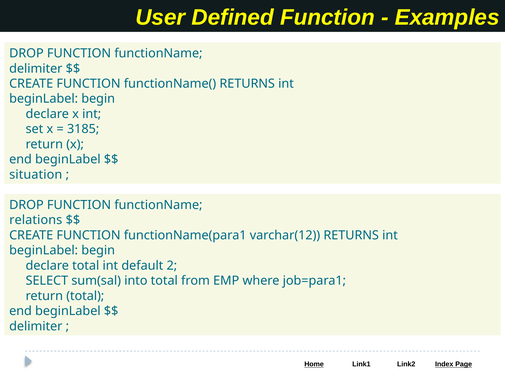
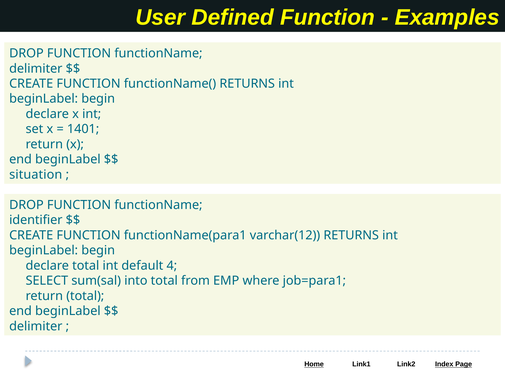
3185: 3185 -> 1401 (83, 129)
relations: relations -> identifier (36, 220)
2: 2 -> 4 (172, 265)
